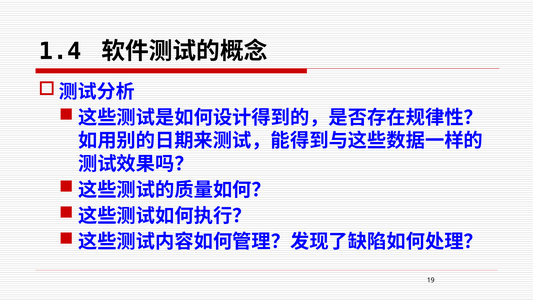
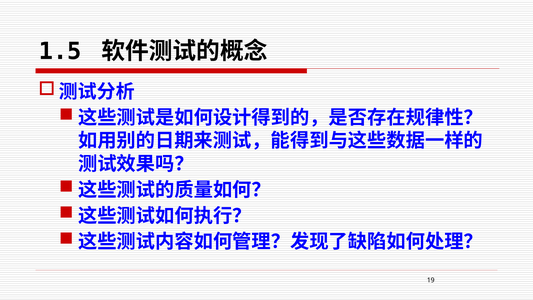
1.4: 1.4 -> 1.5 (60, 51)
